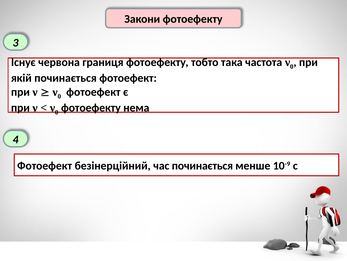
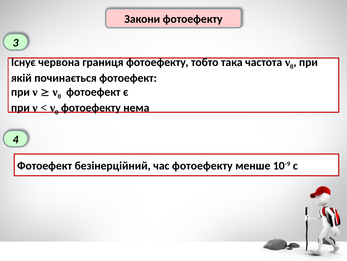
час починається: починається -> фотоефекту (202, 165)
